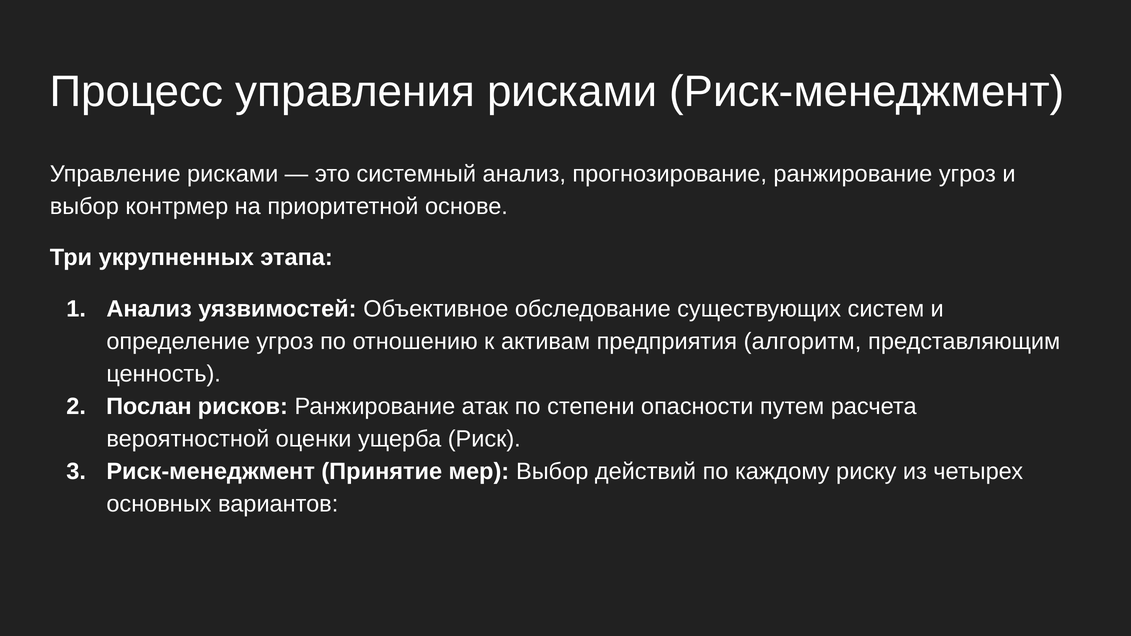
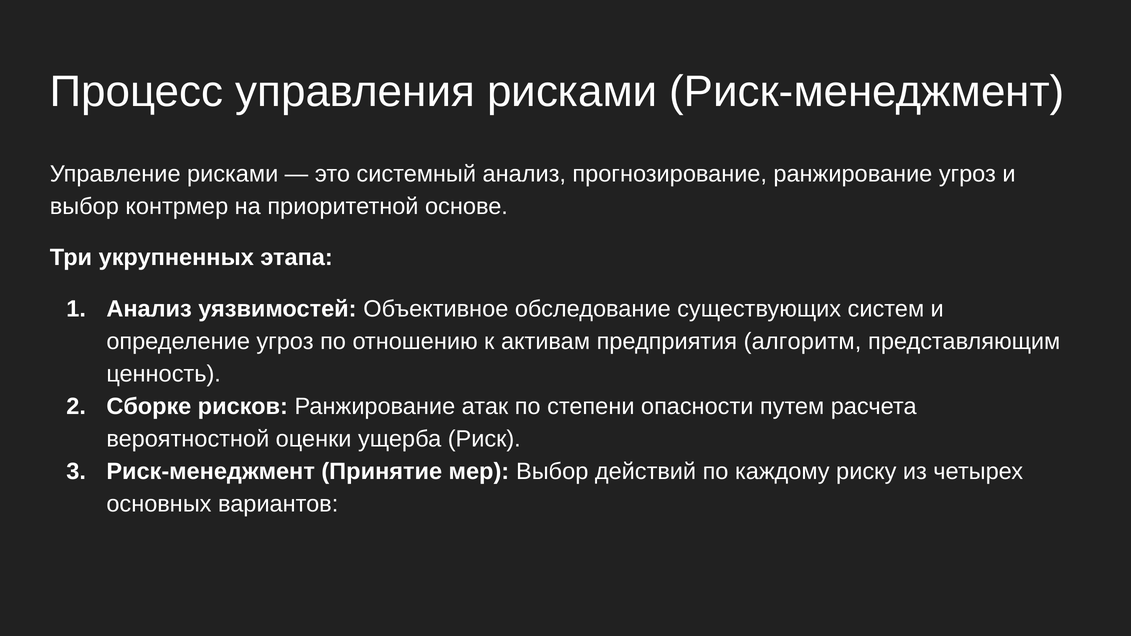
Послан: Послан -> Сборке (149, 407)
